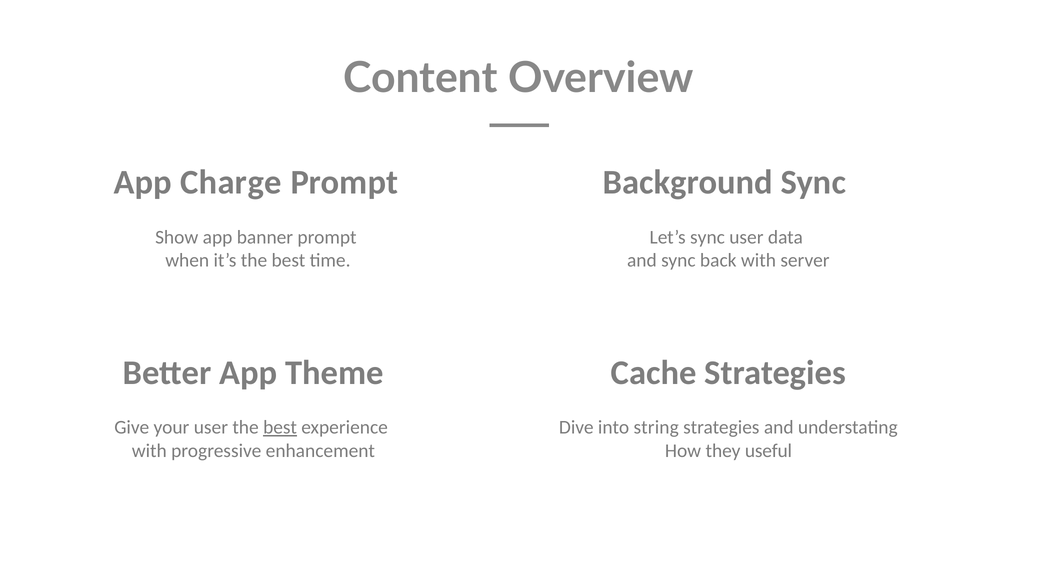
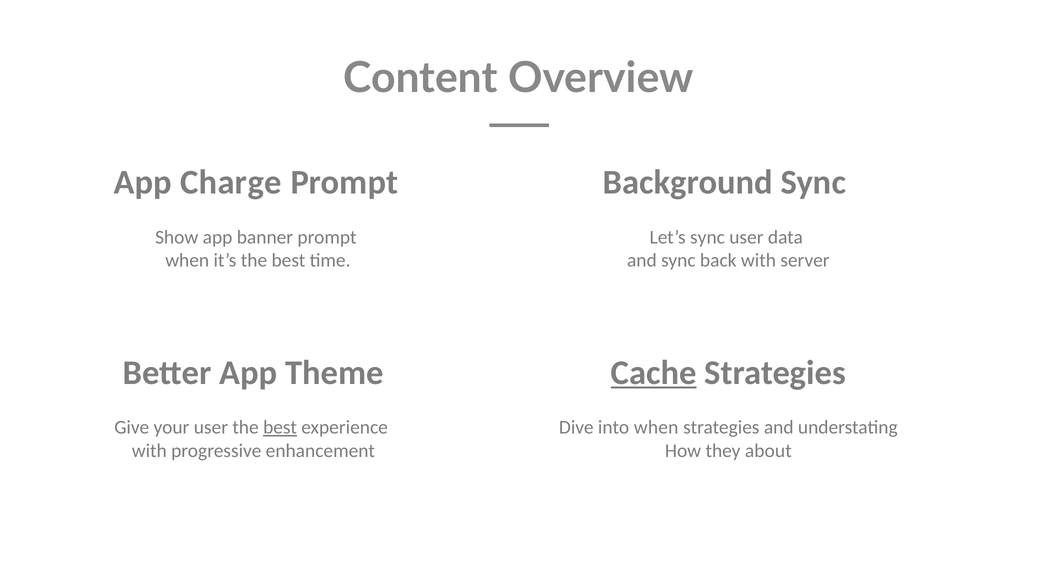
Cache underline: none -> present (654, 373)
into string: string -> when (656, 428)
useful: useful -> about (768, 451)
